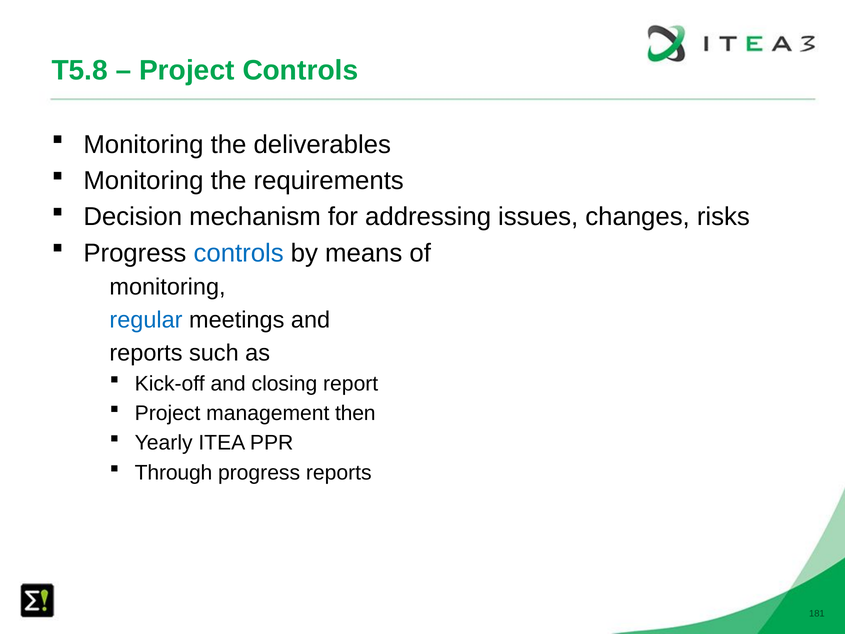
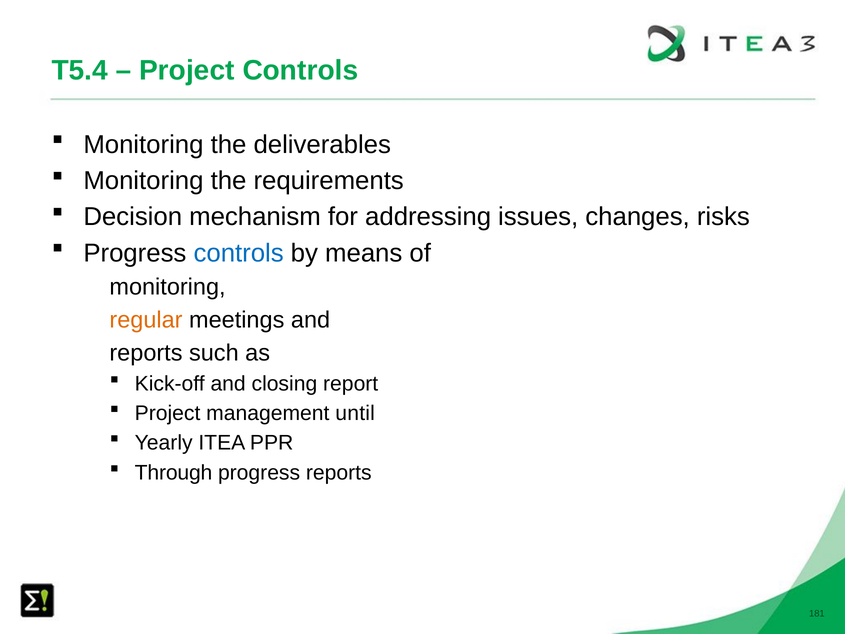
T5.8: T5.8 -> T5.4 (80, 71)
regular colour: blue -> orange (146, 320)
then: then -> until (355, 413)
